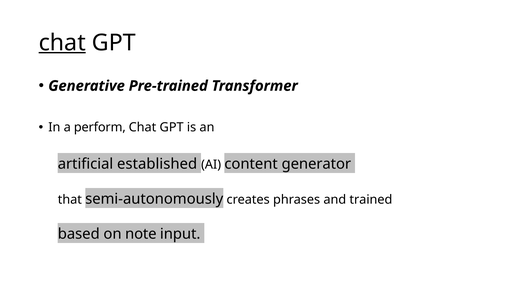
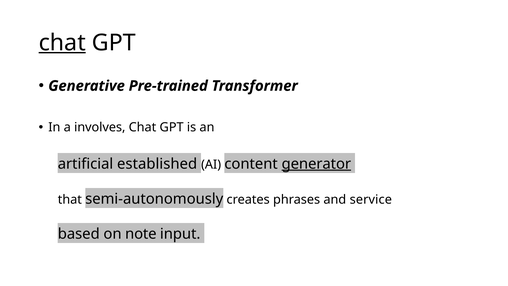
perform: perform -> involves (100, 127)
generator underline: none -> present (316, 164)
trained: trained -> service (371, 199)
